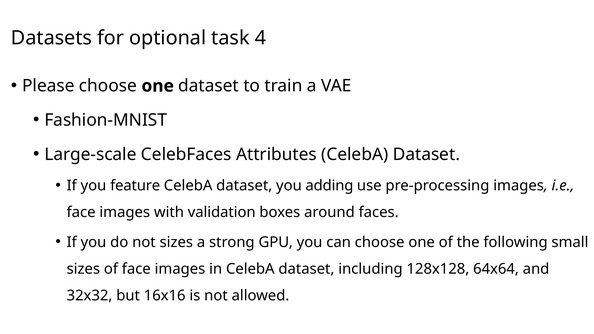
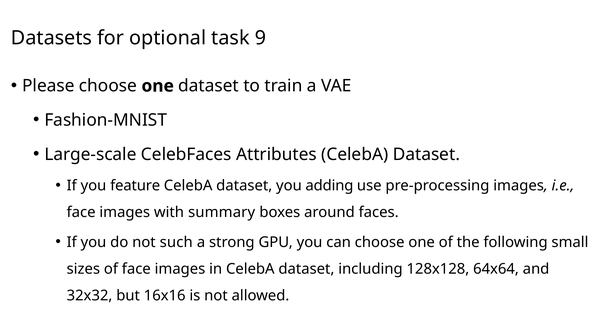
4: 4 -> 9 (260, 38)
validation: validation -> summary (222, 212)
not sizes: sizes -> such (176, 242)
